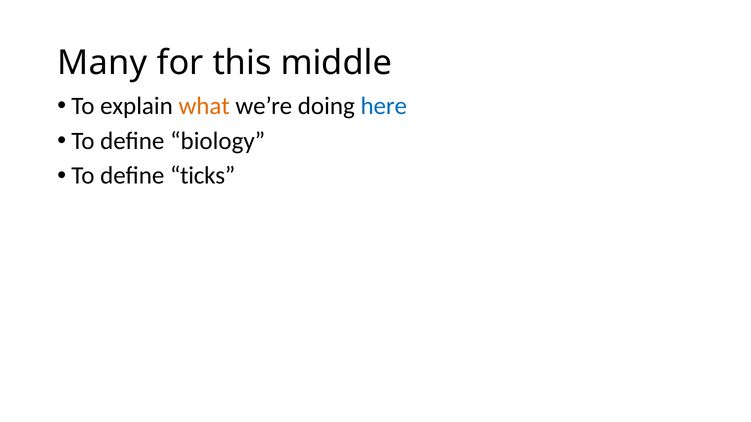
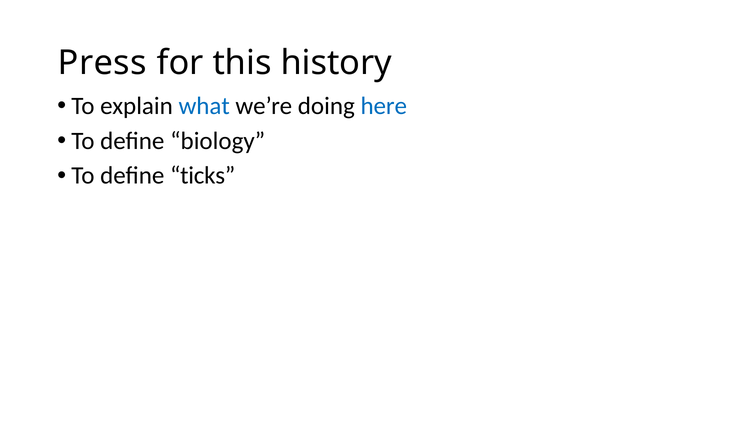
Many: Many -> Press (102, 63)
middle: middle -> history (336, 63)
what colour: orange -> blue (204, 106)
